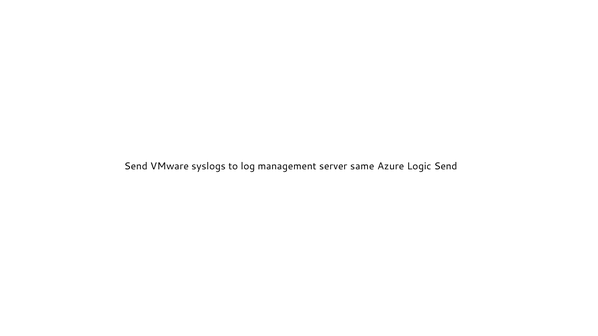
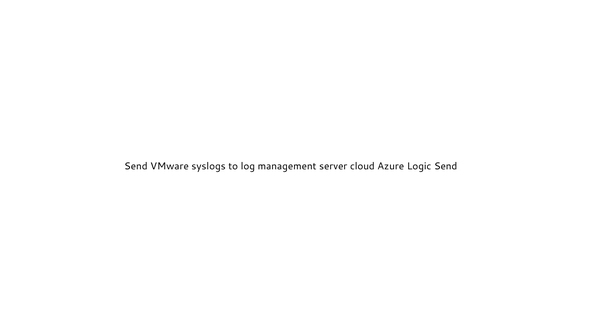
same: same -> cloud (362, 167)
